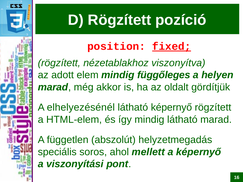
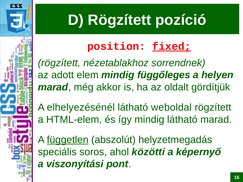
viszonyítva: viszonyítva -> sorrendnek (178, 63)
látható képernyő: képernyő -> weboldal (171, 108)
független underline: none -> present (68, 140)
mellett: mellett -> közötti (148, 152)
